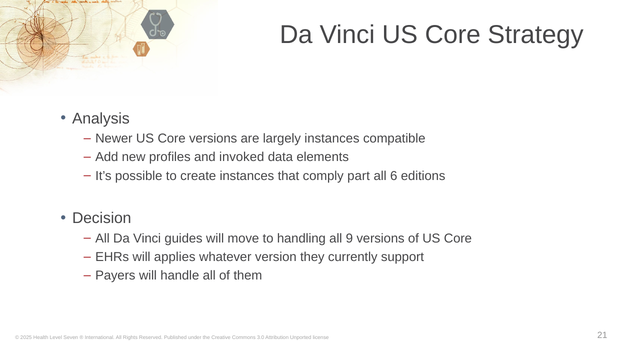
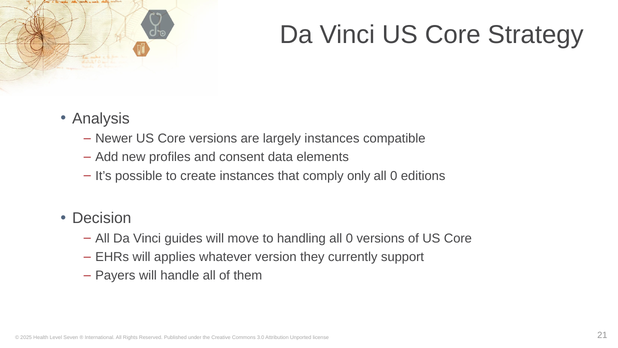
invoked: invoked -> consent (242, 157)
part: part -> only (359, 176)
6: 6 -> 0 (394, 176)
handling all 9: 9 -> 0 (349, 238)
